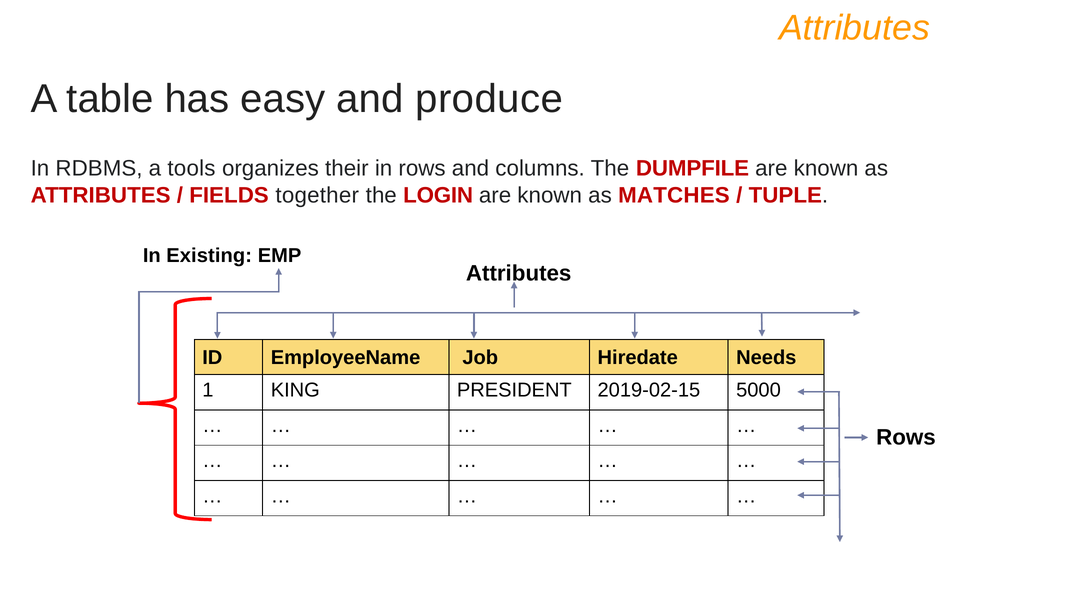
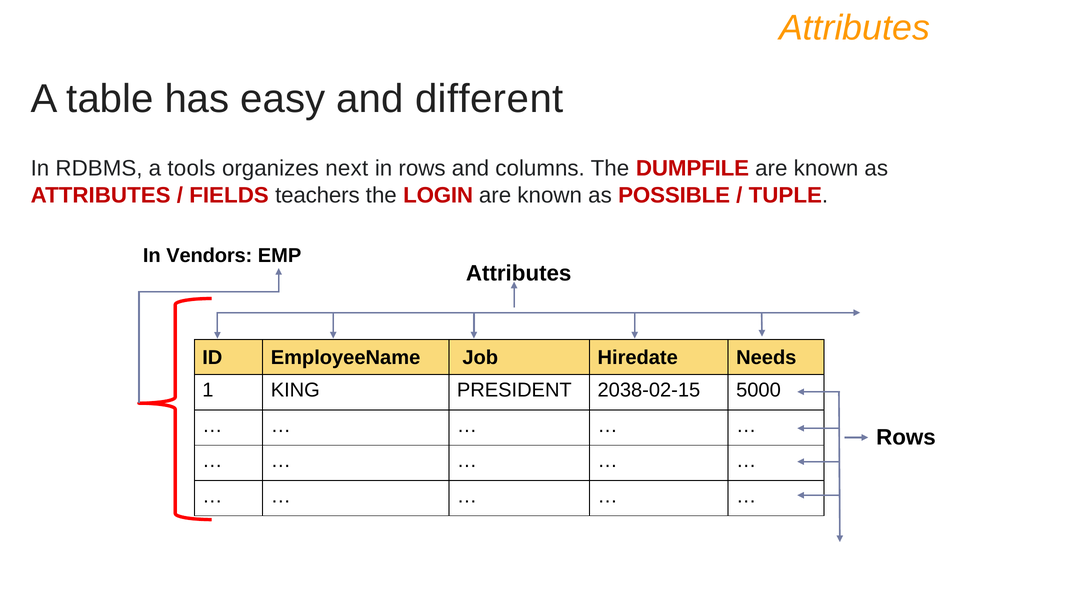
produce: produce -> different (489, 99)
their: their -> next (347, 168)
together: together -> teachers (317, 195)
MATCHES: MATCHES -> POSSIBLE (674, 195)
Existing: Existing -> Vendors (209, 256)
2019-02-15: 2019-02-15 -> 2038-02-15 (649, 390)
